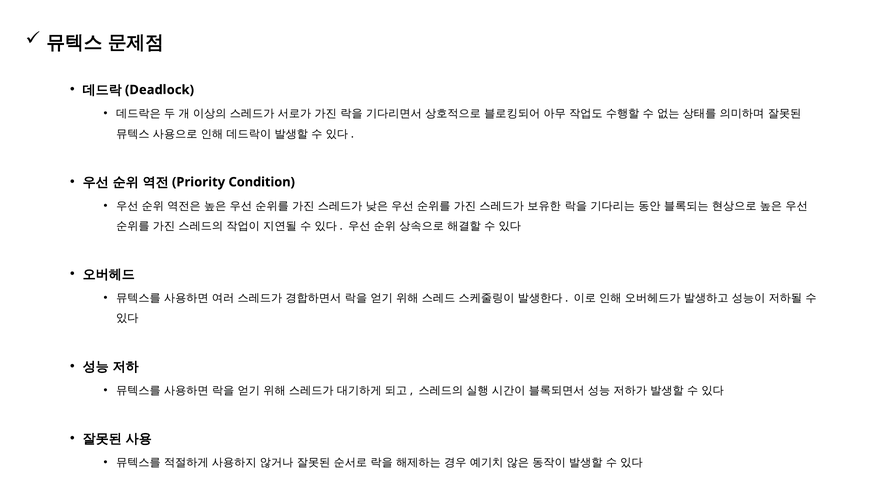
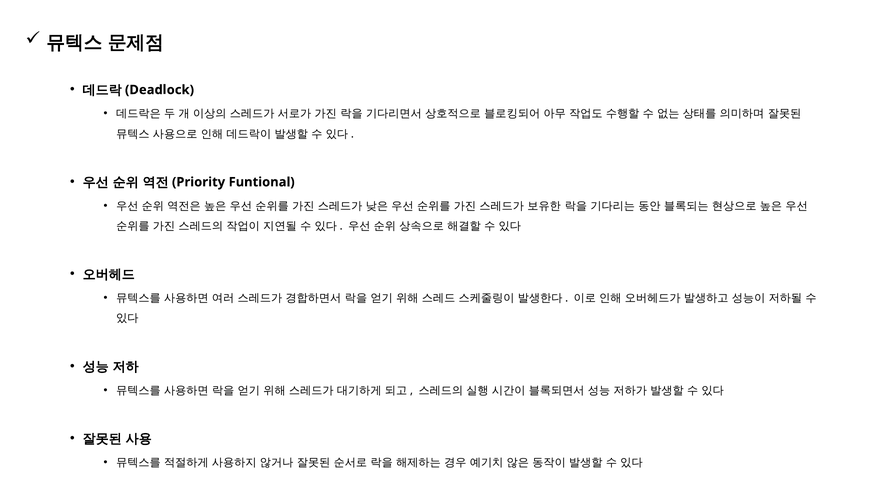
Condition: Condition -> Funtional (262, 182)
